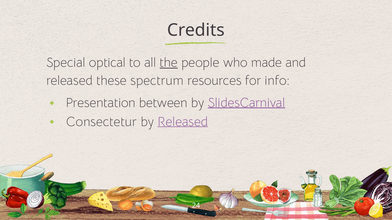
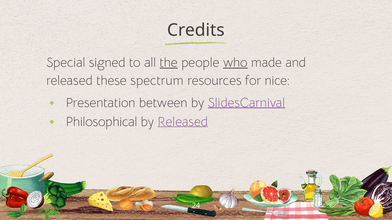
optical: optical -> signed (107, 63)
who underline: none -> present (235, 63)
info: info -> nice (277, 81)
Consectetur: Consectetur -> Philosophical (102, 122)
